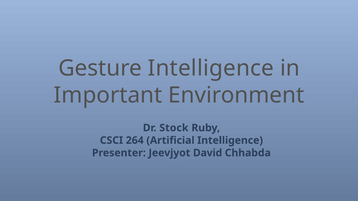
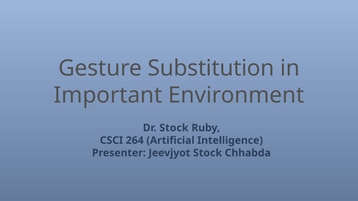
Gesture Intelligence: Intelligence -> Substitution (211, 68)
Jeevjyot David: David -> Stock (208, 153)
